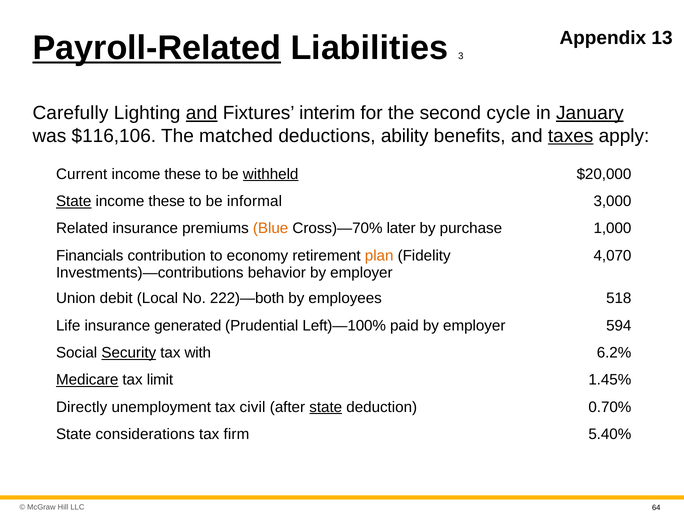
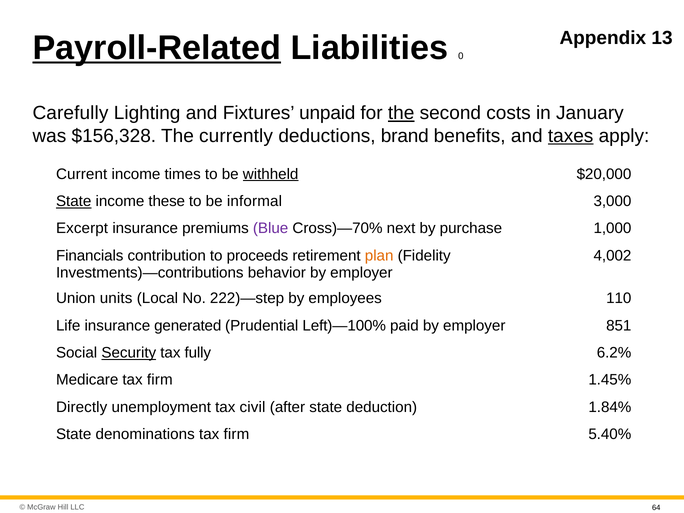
3: 3 -> 0 (461, 56)
and underline: present -> none (202, 113)
interim: interim -> unpaid (327, 113)
the underline: none -> present (401, 113)
cycle: cycle -> costs (509, 113)
January underline: present -> none (590, 113)
$116,106: $116,106 -> $156,328 (114, 136)
matched: matched -> currently (236, 136)
ability: ability -> brand (405, 136)
these: these -> times (183, 174)
Related: Related -> Excerpt (82, 228)
Blue colour: orange -> purple (271, 228)
later: later -> next (401, 228)
economy: economy -> proceeds (258, 256)
4,070: 4,070 -> 4,002 (612, 256)
debit: debit -> units (116, 298)
222)—both: 222)—both -> 222)—step (247, 298)
518: 518 -> 110 (619, 298)
594: 594 -> 851 (619, 326)
with: with -> fully (198, 353)
Medicare underline: present -> none (87, 380)
limit: limit -> firm (160, 380)
state underline: present -> none (326, 407)
0.70%: 0.70% -> 1.84% (610, 407)
considerations: considerations -> denominations (145, 434)
